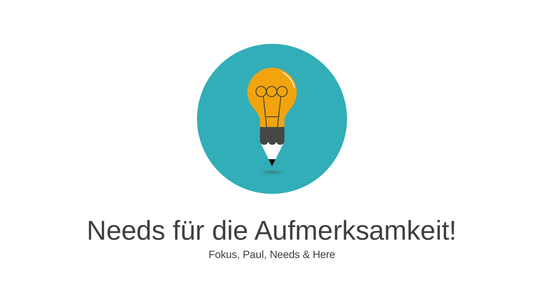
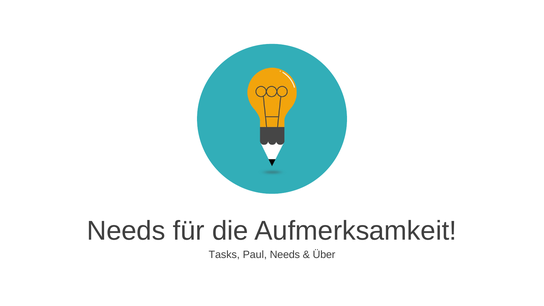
Fokus: Fokus -> Tasks (224, 255)
Here: Here -> Über (324, 255)
